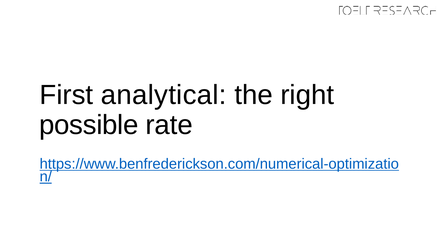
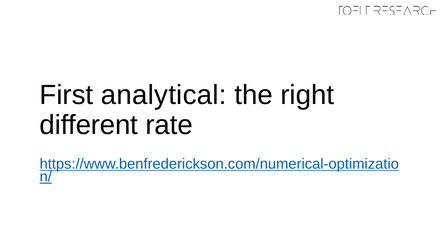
possible: possible -> different (89, 125)
